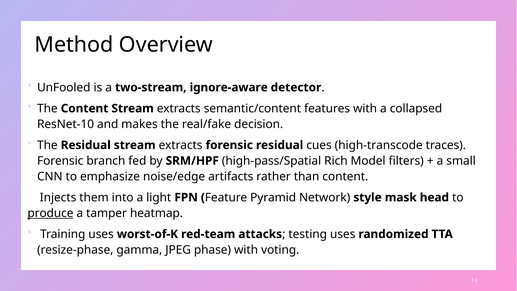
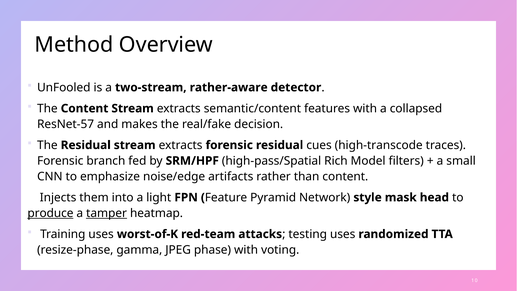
ignore-aware: ignore-aware -> rather-aware (229, 87)
ResNet-10: ResNet-10 -> ResNet-57 (66, 124)
tamper underline: none -> present (107, 213)
